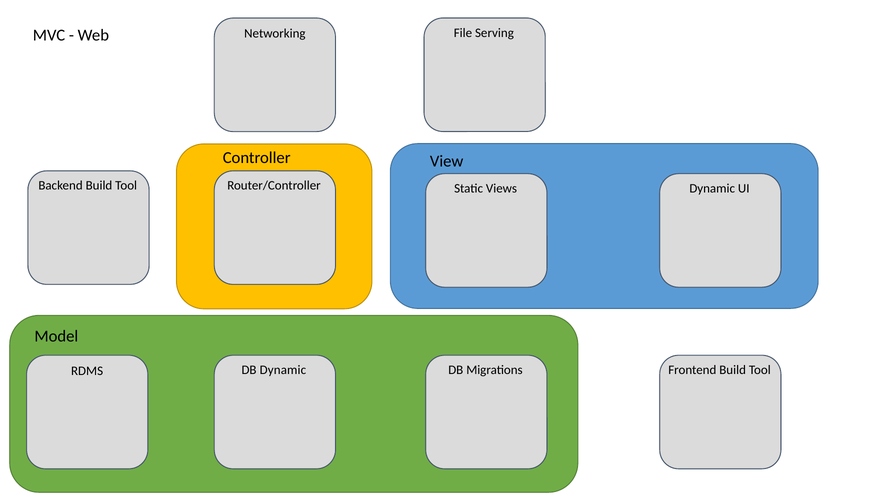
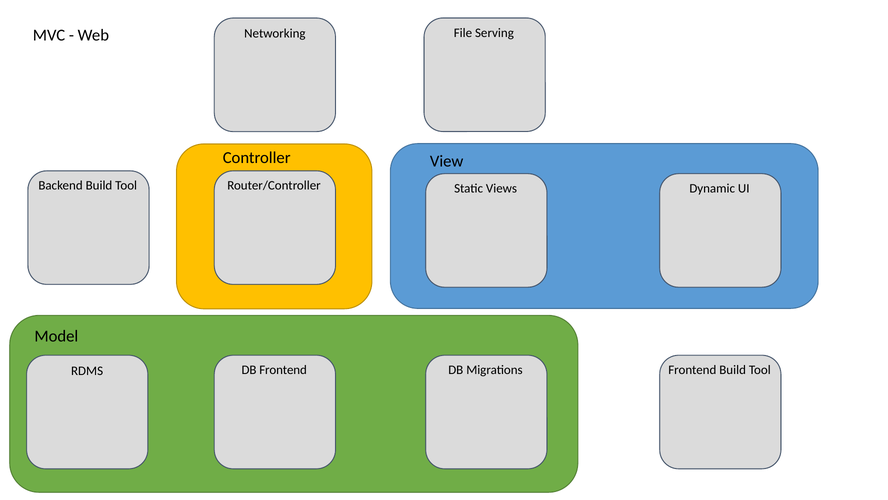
DB Dynamic: Dynamic -> Frontend (283, 370)
